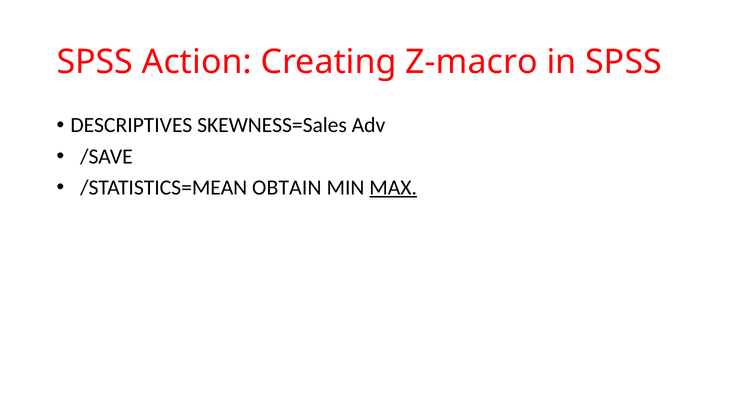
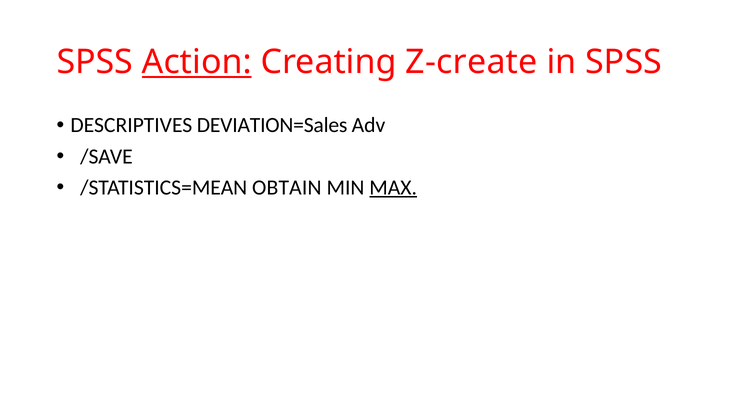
Action underline: none -> present (197, 62)
Z-macro: Z-macro -> Z-create (472, 62)
SKEWNESS=Sales: SKEWNESS=Sales -> DEVIATION=Sales (272, 125)
